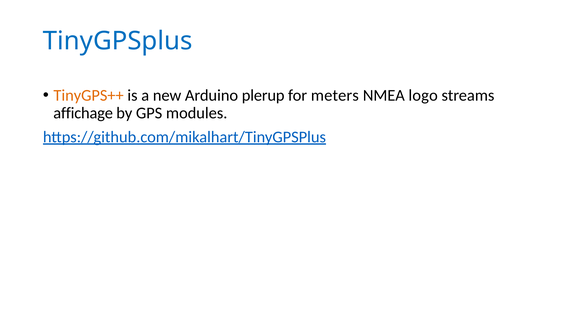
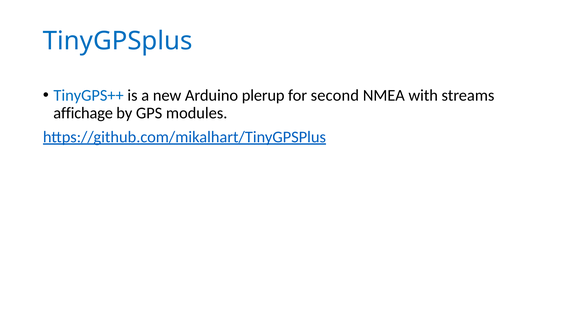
TinyGPS++ colour: orange -> blue (89, 95)
meters: meters -> second (335, 95)
logo: logo -> with (423, 95)
